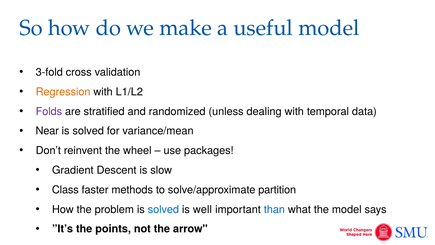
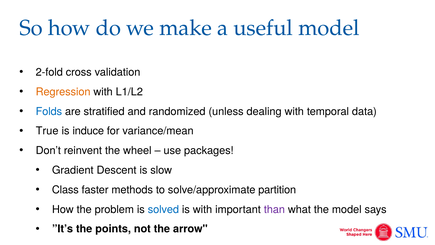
3-fold: 3-fold -> 2-fold (49, 72)
Folds colour: purple -> blue (49, 111)
Near: Near -> True (47, 131)
solved: solved -> induce (88, 131)
is well: well -> with (203, 209)
than colour: blue -> purple (274, 209)
